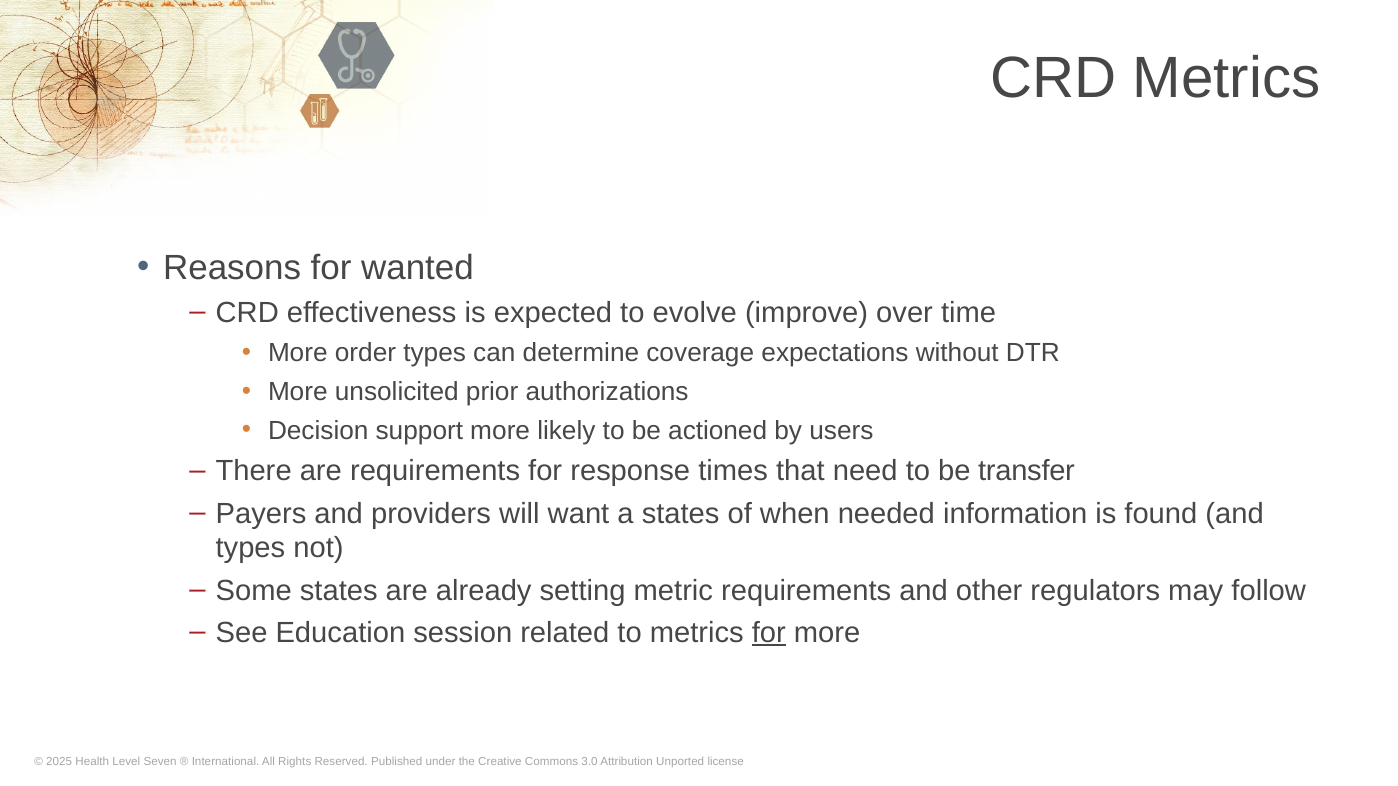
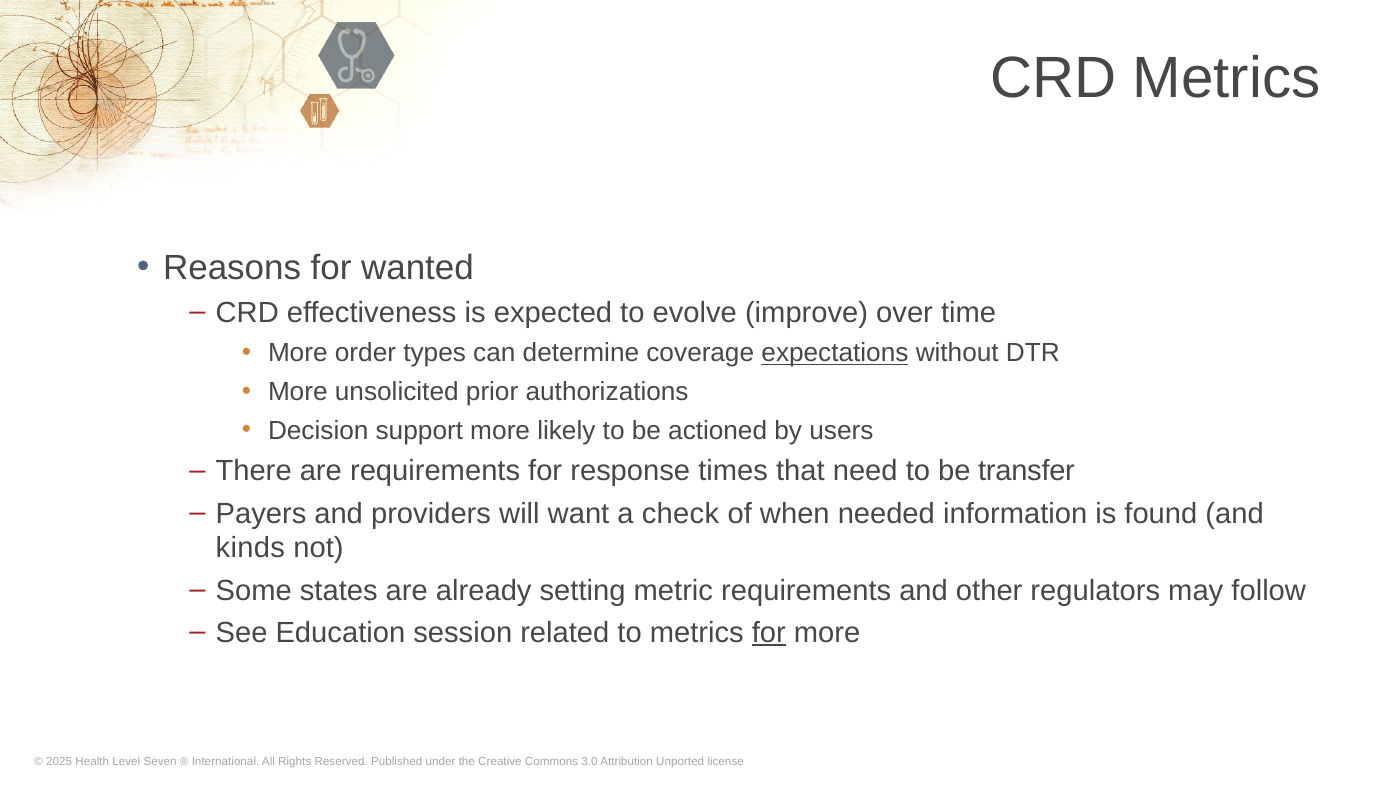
expectations underline: none -> present (835, 353)
a states: states -> check (680, 514)
types: types -> kinds (250, 549)
